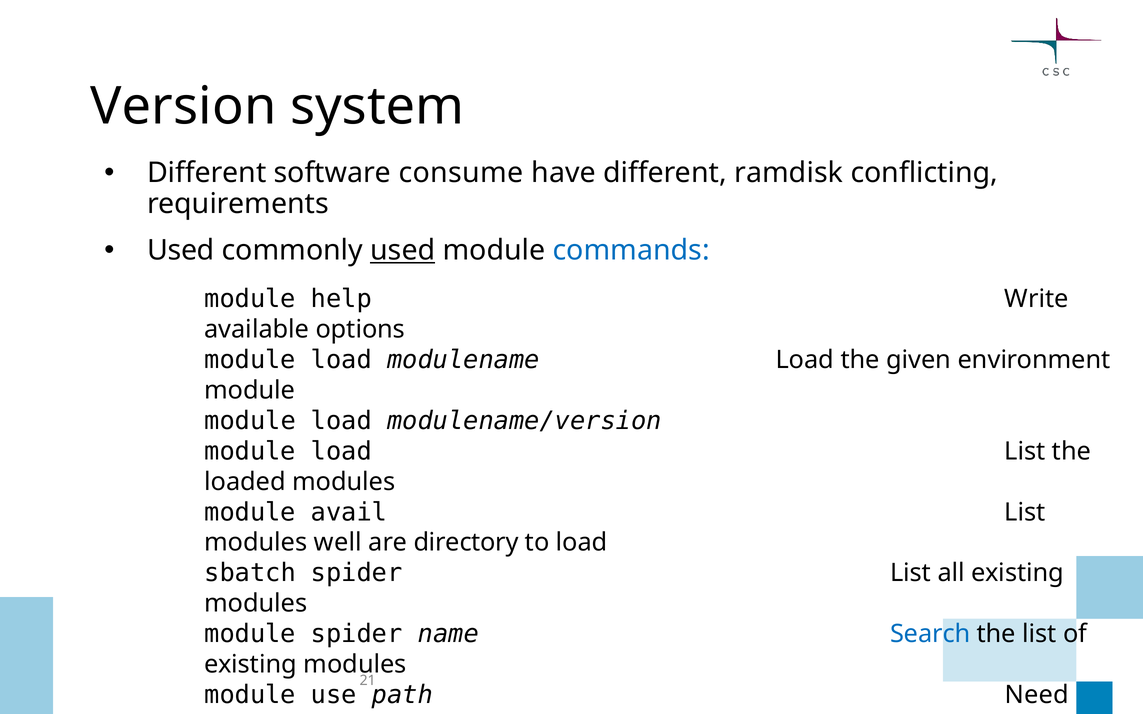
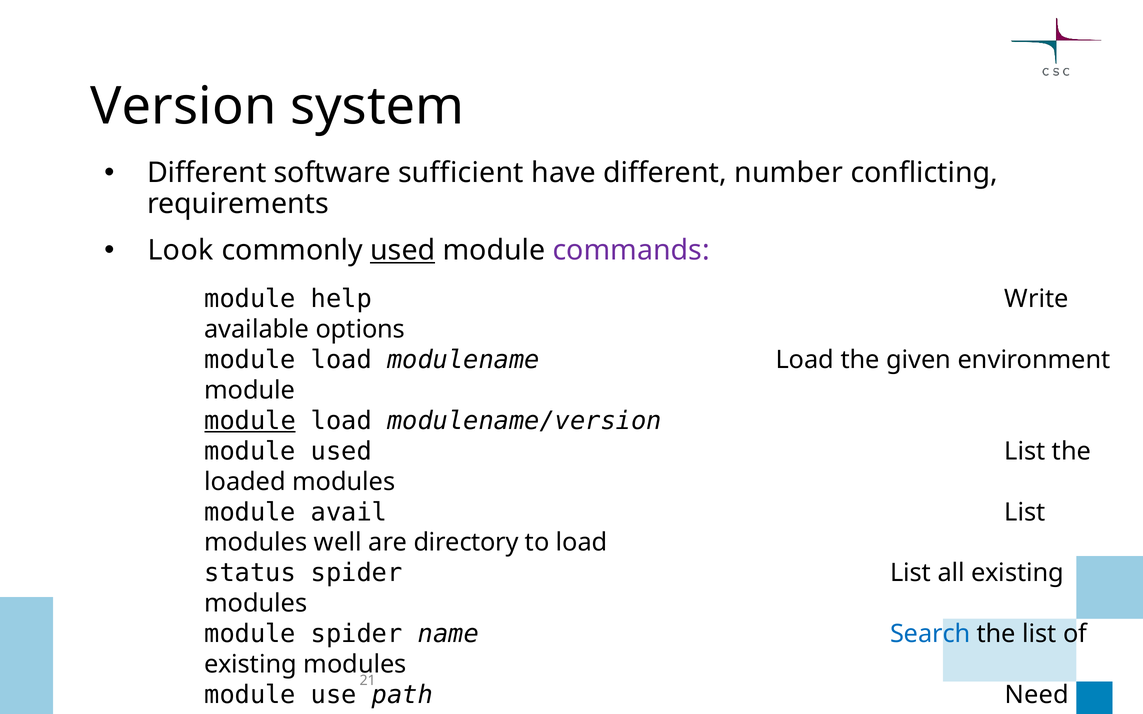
consume: consume -> sufficient (461, 173)
ramdisk: ramdisk -> number (789, 173)
Used: Used -> Look (181, 251)
commands colour: blue -> purple (631, 251)
module underline: none -> present (250, 421)
load: load -> used (341, 451)
sbatch: sbatch -> status (250, 573)
